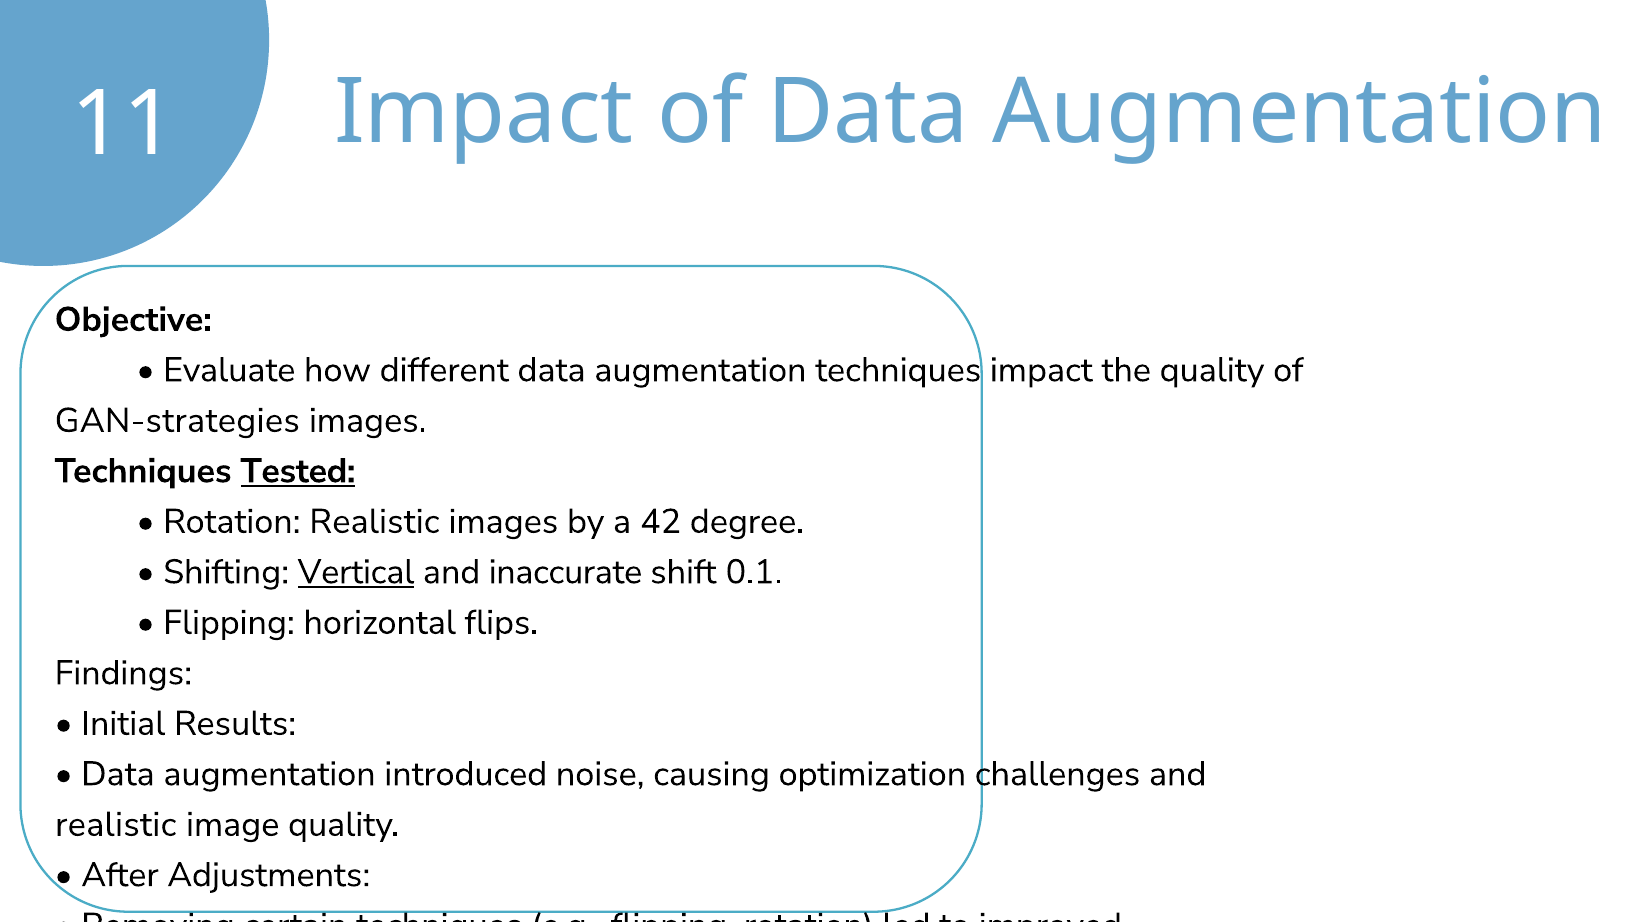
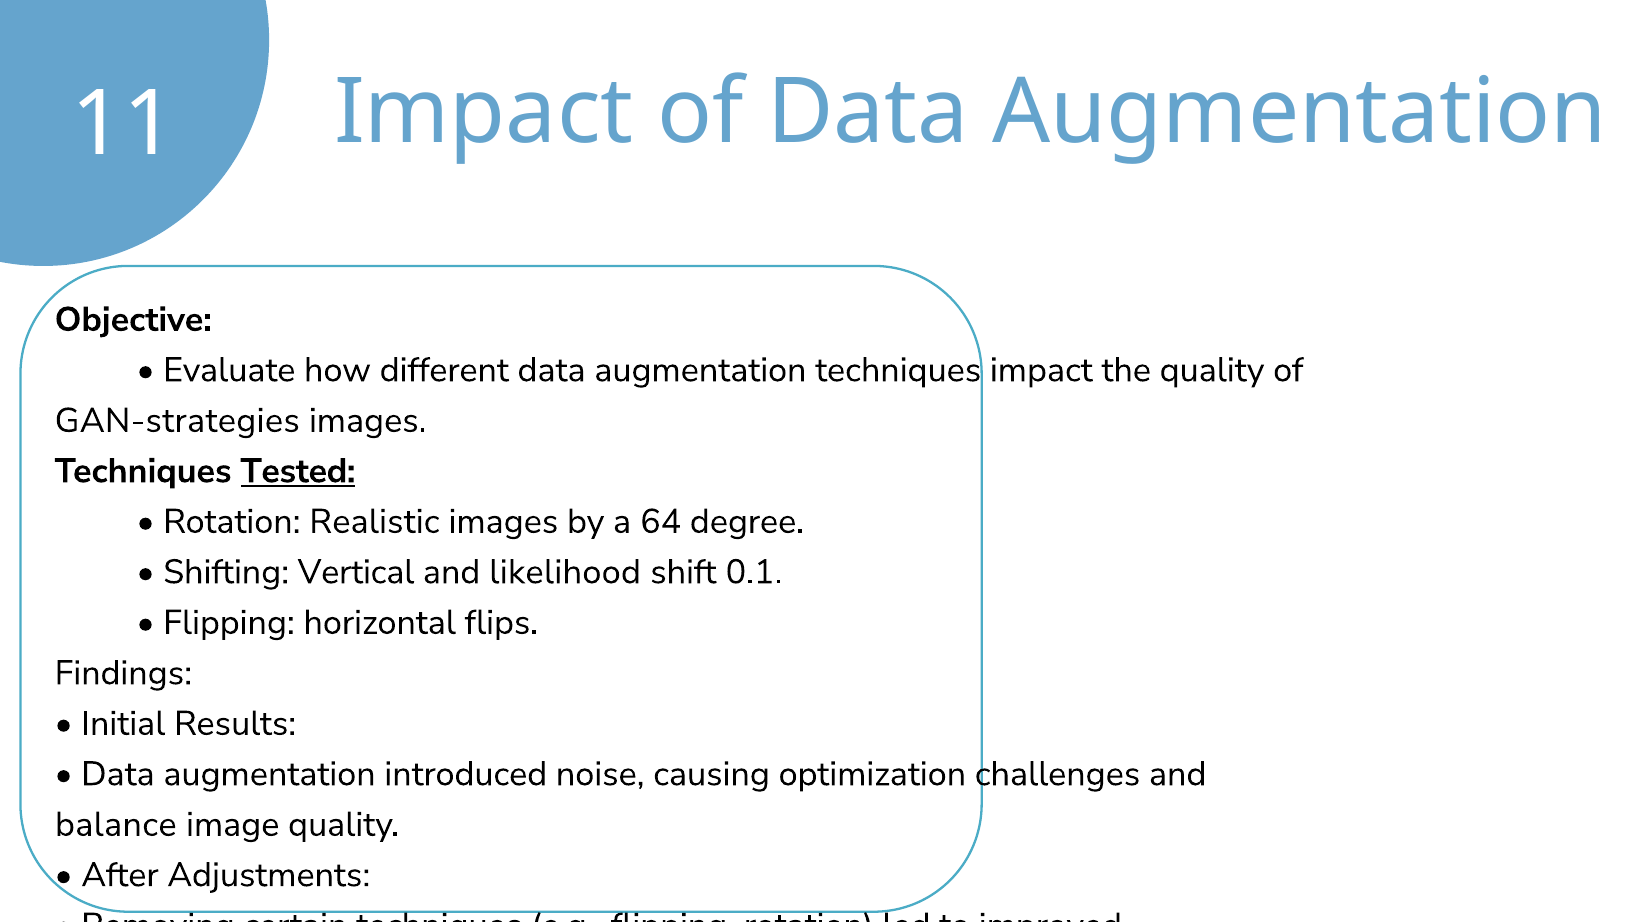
42: 42 -> 64 (661, 521)
Vertical underline: present -> none (356, 572)
inaccurate: inaccurate -> likelihood (565, 572)
realistic: realistic -> balance (116, 824)
